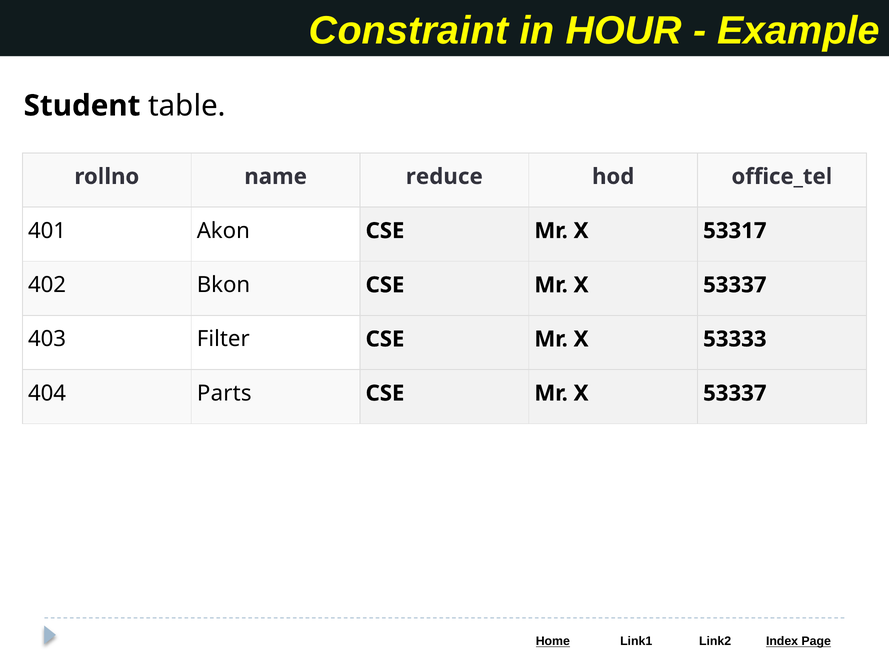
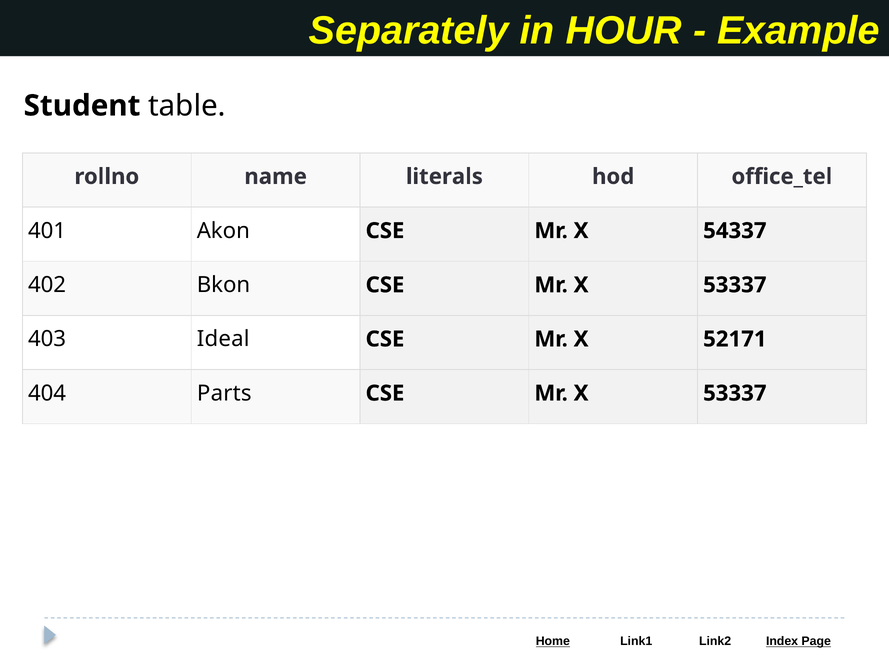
Constraint: Constraint -> Separately (409, 31)
reduce: reduce -> literals (444, 177)
53317: 53317 -> 54337 (735, 231)
Filter: Filter -> Ideal (223, 339)
53333: 53333 -> 52171 (735, 339)
